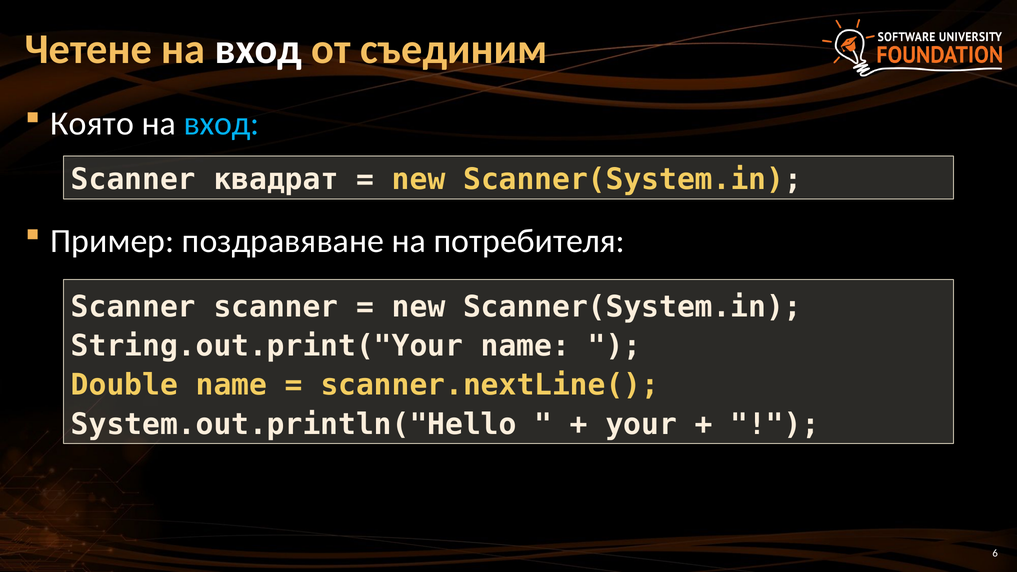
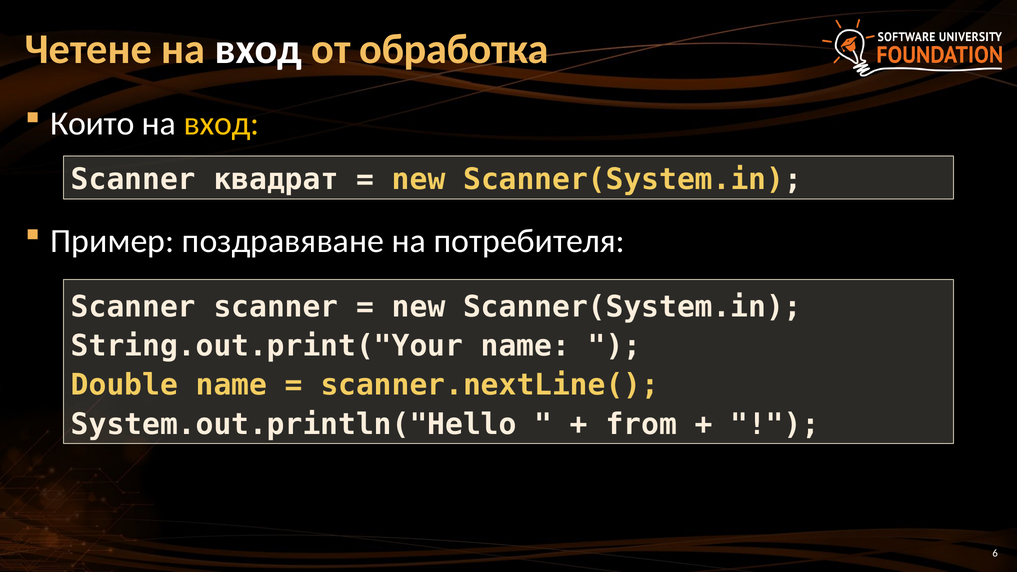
съединим: съединим -> обработка (454, 49)
Която: Която -> Които (92, 124)
вход colour: light blue -> yellow (221, 124)
your: your -> from (641, 424)
